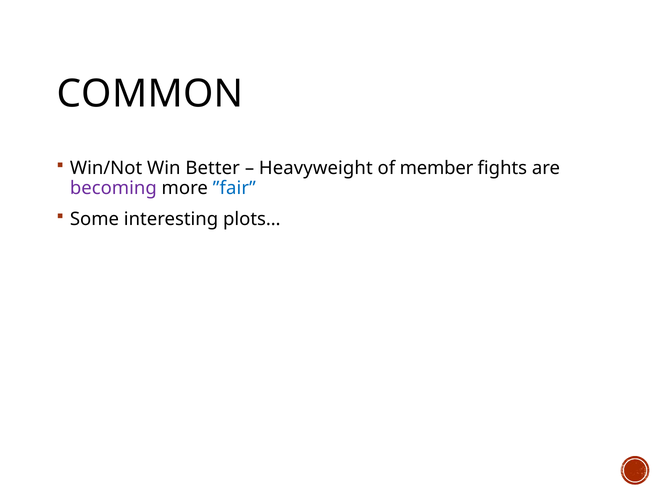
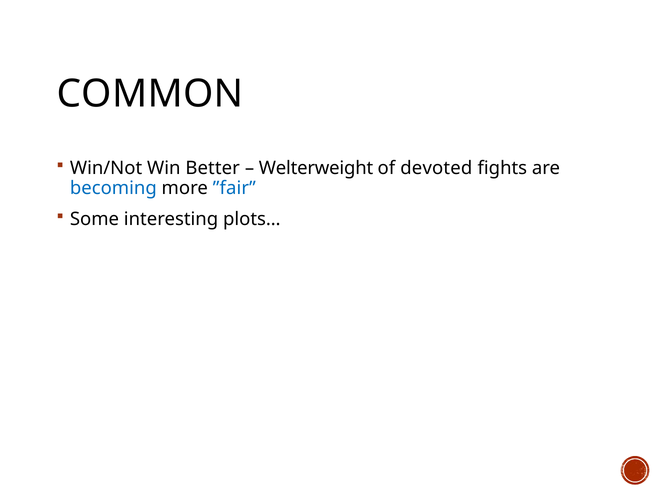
Heavyweight: Heavyweight -> Welterweight (316, 168)
member: member -> devoted (436, 168)
becoming colour: purple -> blue (113, 188)
